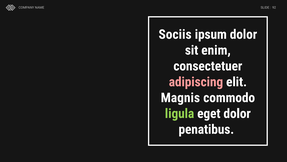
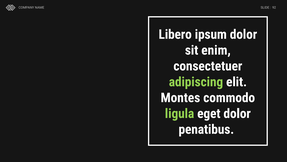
Sociis: Sociis -> Libero (175, 34)
adipiscing colour: pink -> light green (196, 82)
Magnis: Magnis -> Montes (180, 97)
